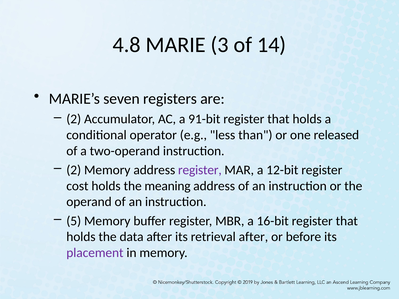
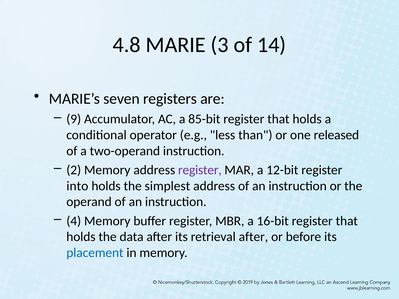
2: 2 -> 9 (74, 119)
91-bit: 91-bit -> 85-bit (204, 119)
cost: cost -> into (77, 186)
meaning: meaning -> simplest (167, 186)
5: 5 -> 4 (74, 221)
placement colour: purple -> blue (95, 253)
